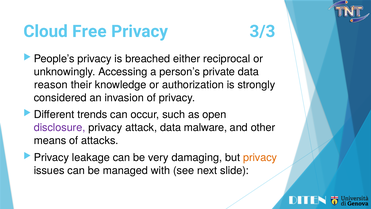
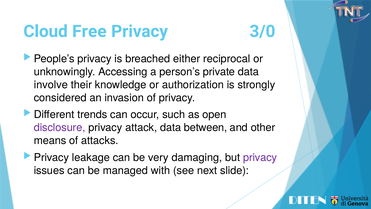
3/3: 3/3 -> 3/0 (262, 31)
reason: reason -> involve (51, 85)
malware: malware -> between (206, 127)
privacy colour: orange -> purple (260, 157)
